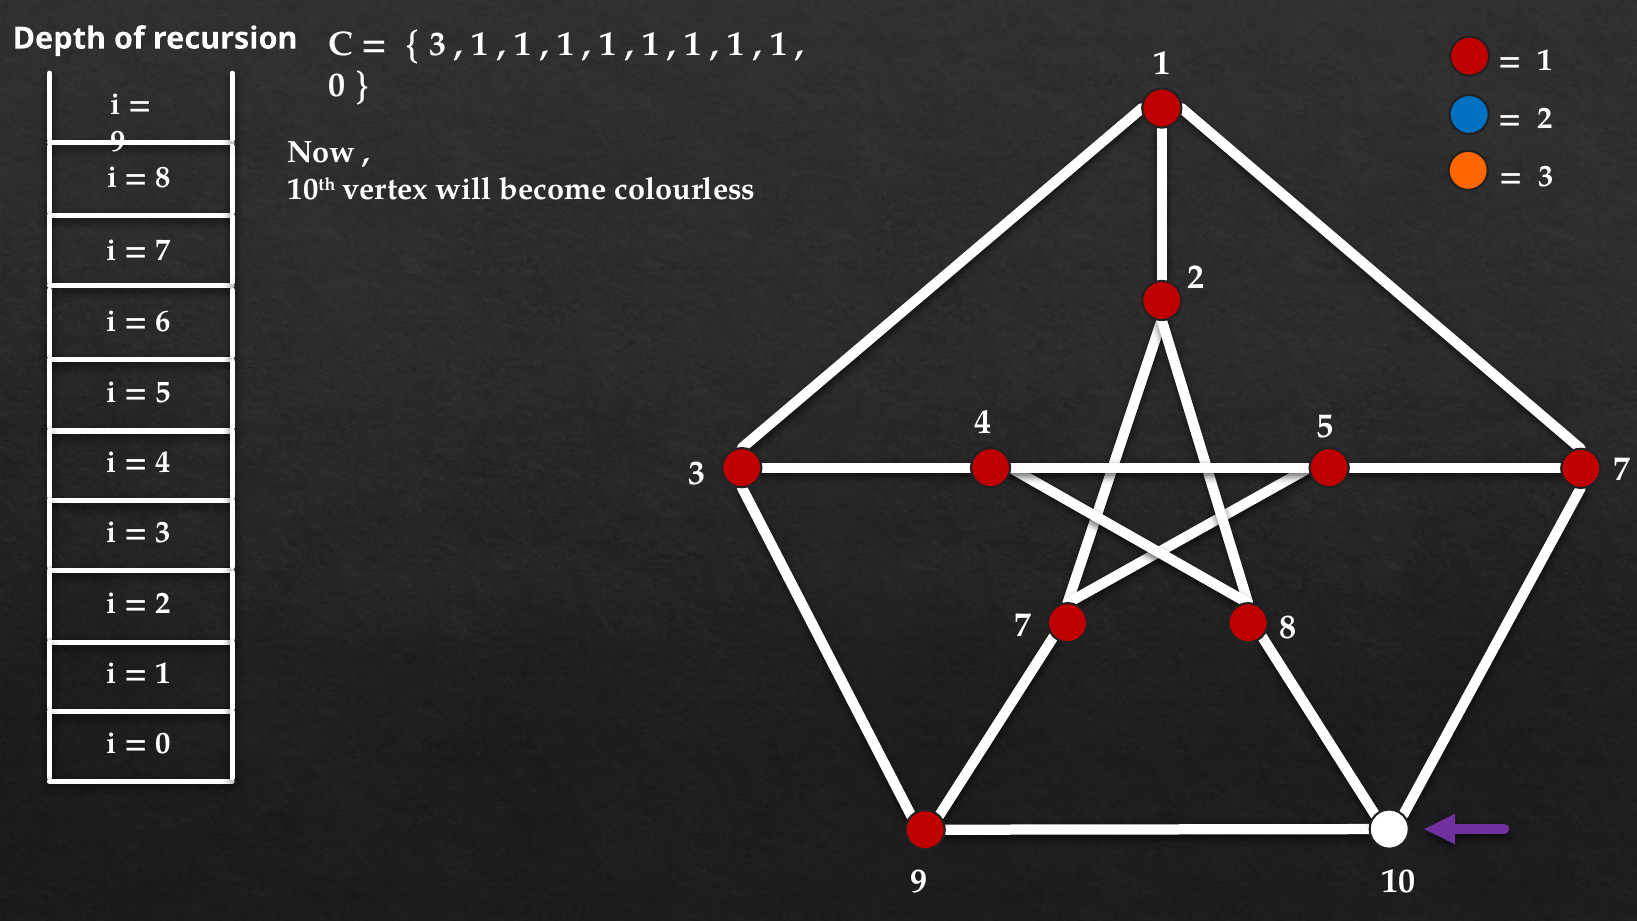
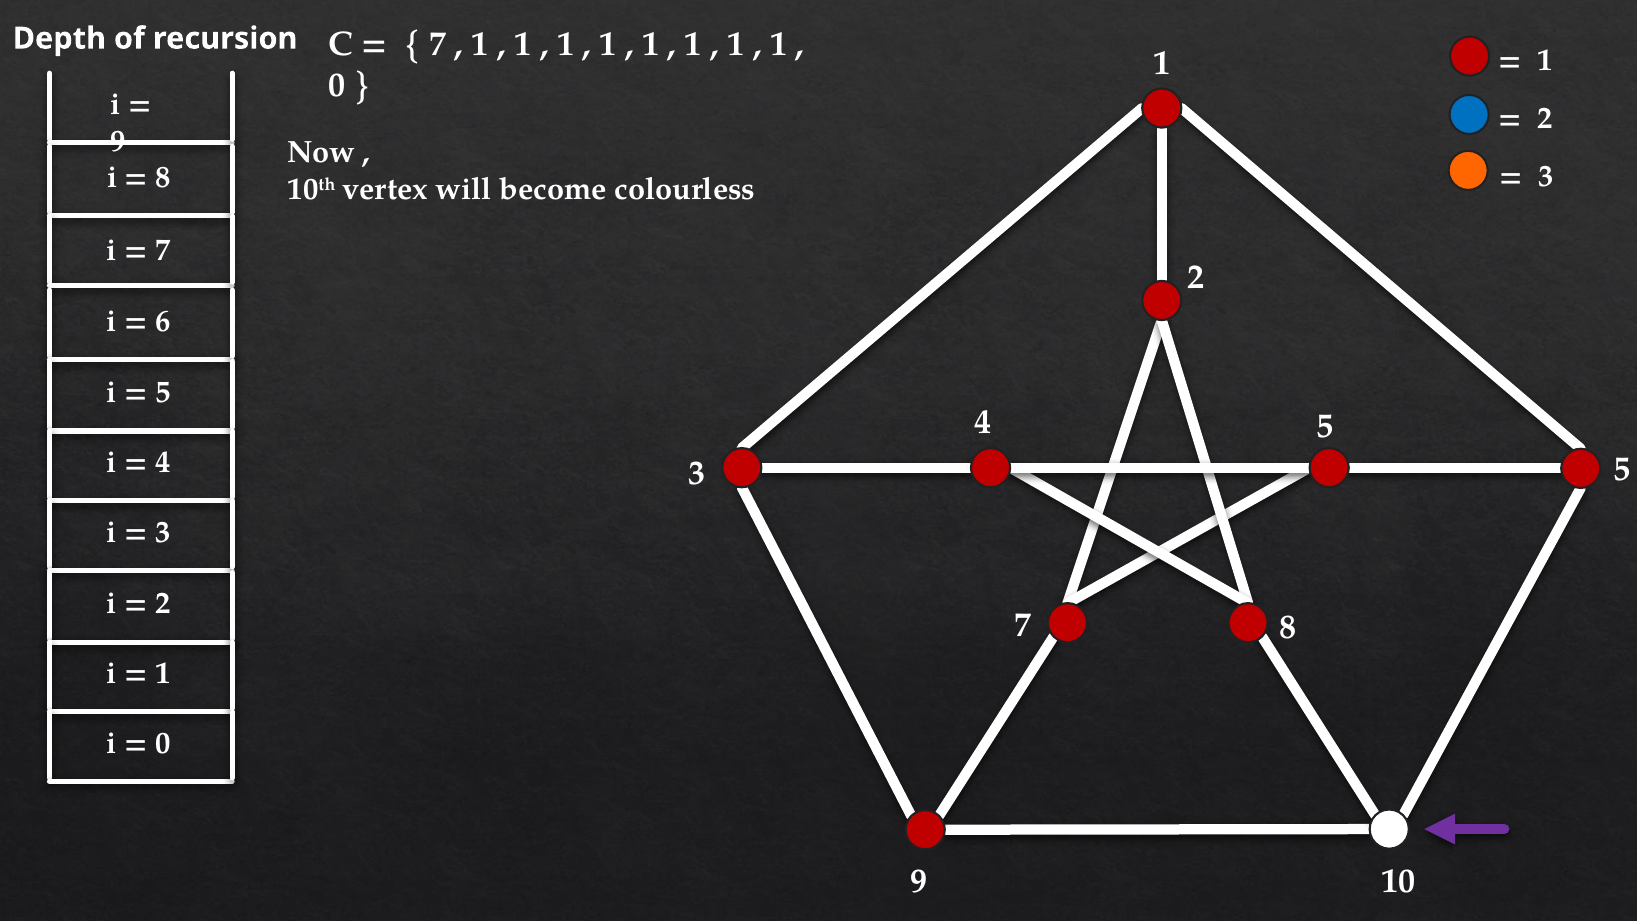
3: 3 -> 7 (438, 44)
3 7: 7 -> 5 (1622, 470)
